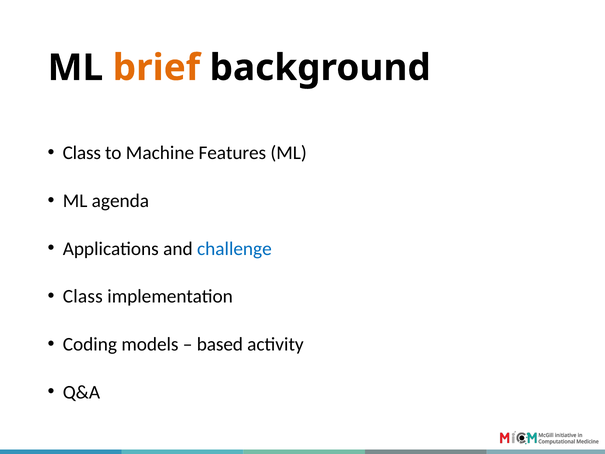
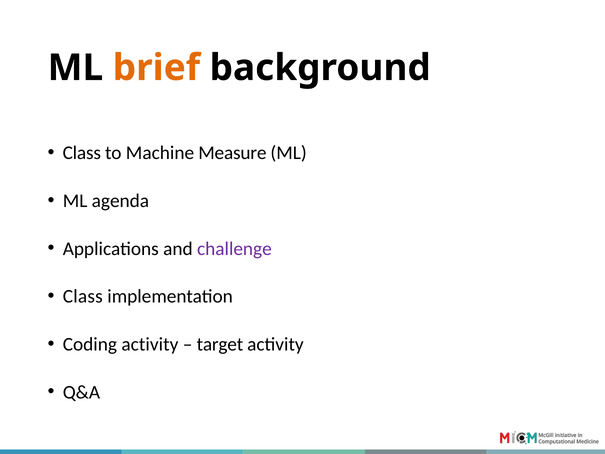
Features: Features -> Measure (232, 153)
challenge colour: blue -> purple (234, 249)
Coding models: models -> activity (150, 344)
based: based -> target (220, 344)
